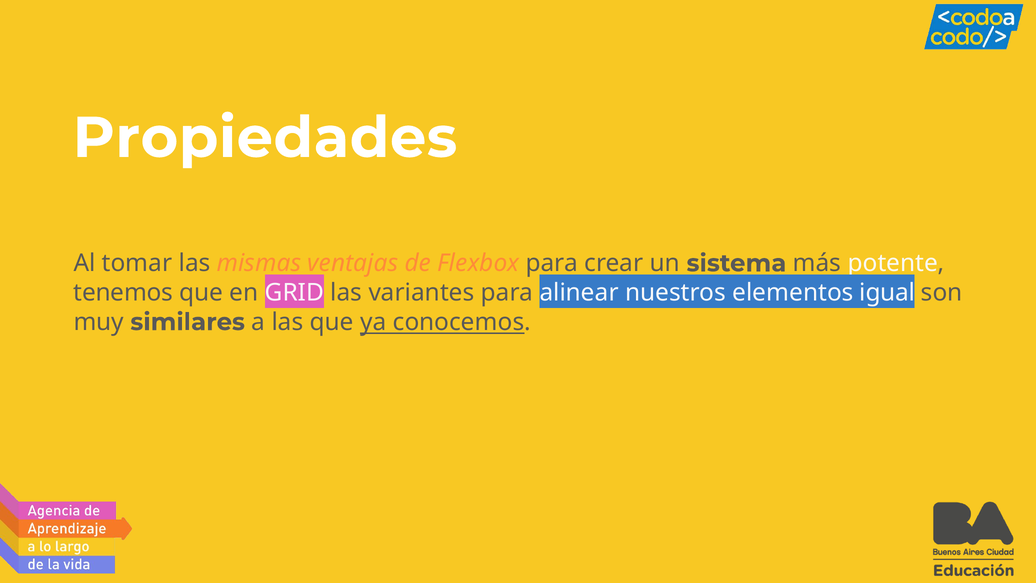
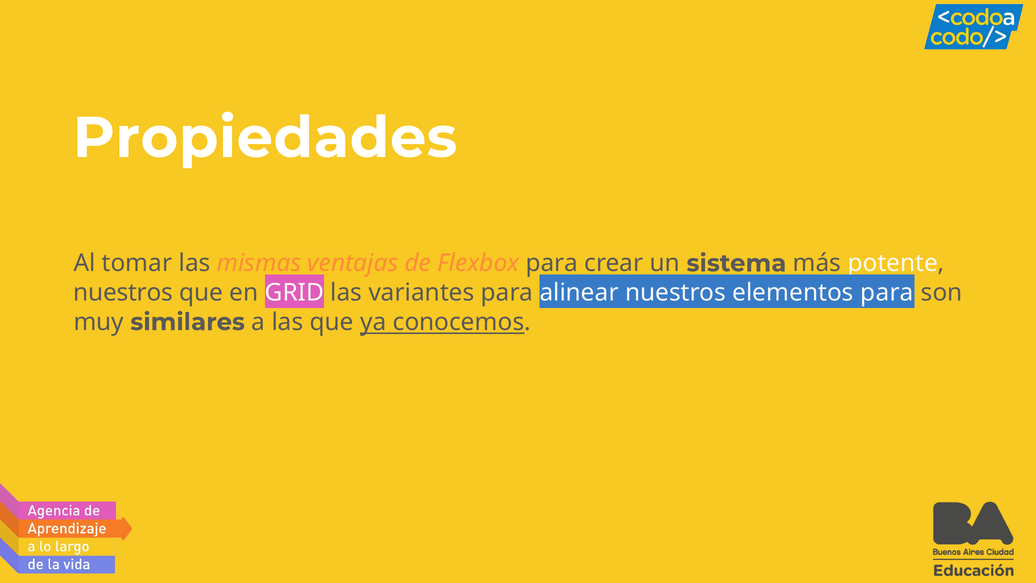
tenemos: tenemos -> nuestros (123, 293)
elementos igual: igual -> para (887, 293)
